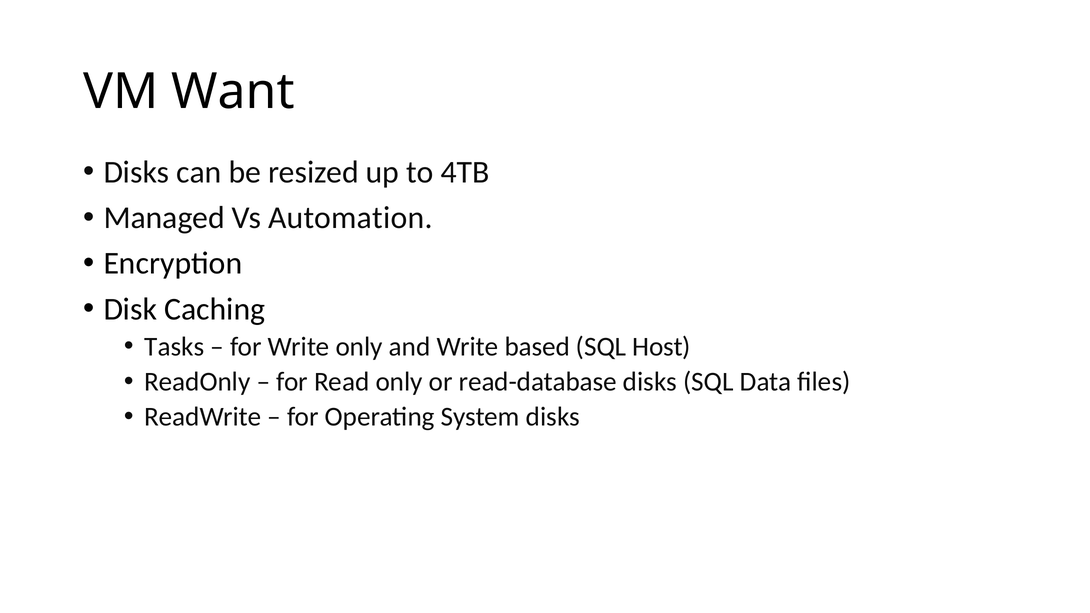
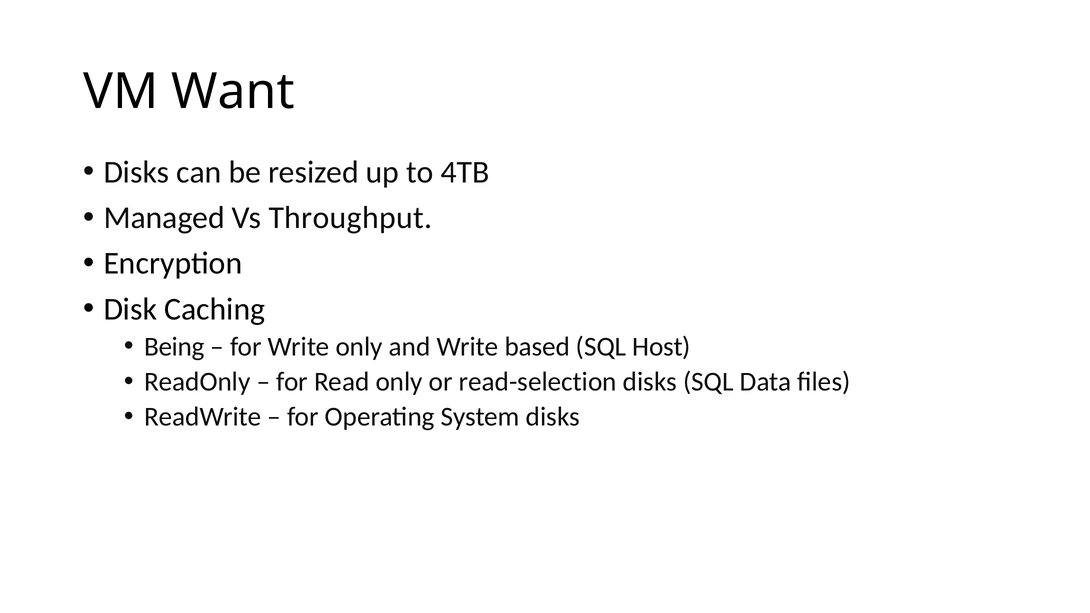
Automation: Automation -> Throughput (350, 218)
Tasks: Tasks -> Being (174, 347)
read-database: read-database -> read-selection (538, 382)
